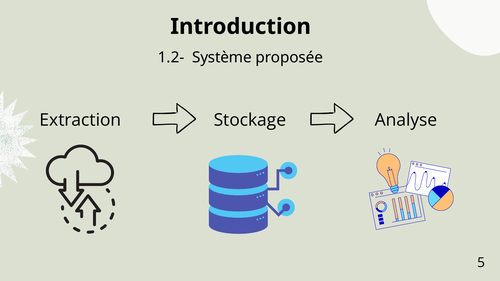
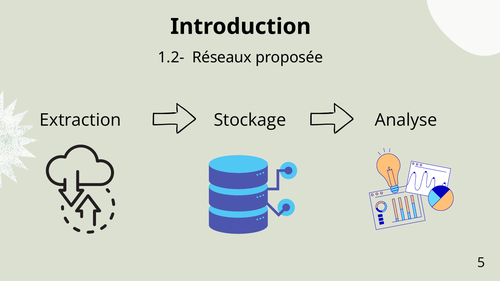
Système: Système -> Réseaux (222, 57)
